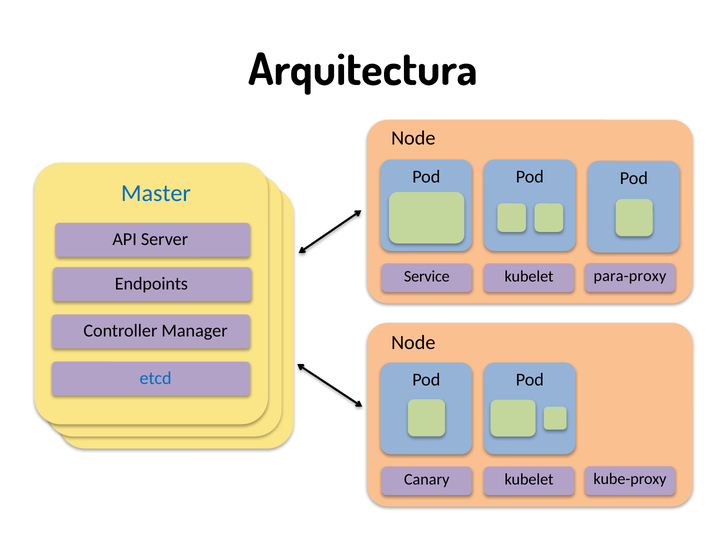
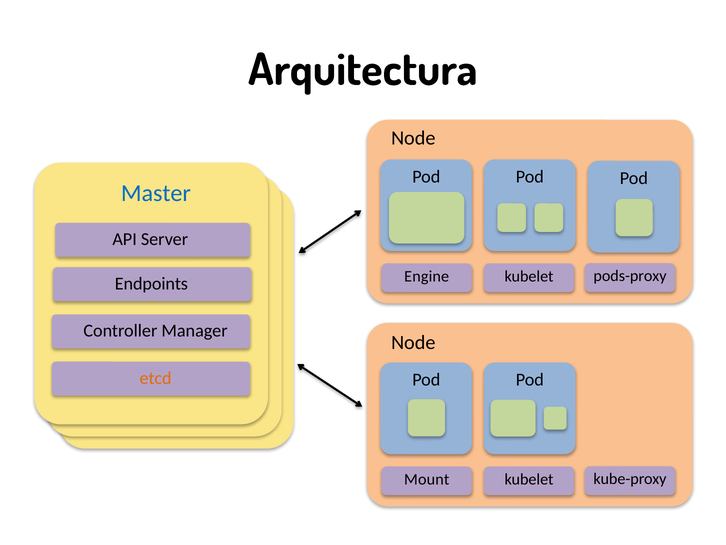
Service: Service -> Engine (427, 276)
para-proxy: para-proxy -> pods-proxy (630, 276)
etcd colour: blue -> orange (156, 378)
Canary: Canary -> Mount (427, 479)
